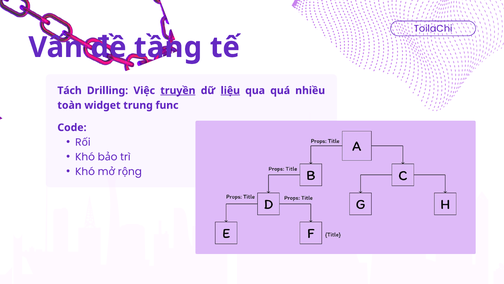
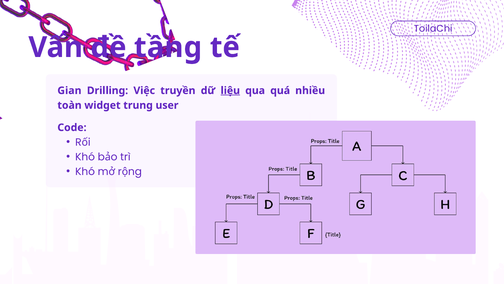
Tách: Tách -> Gian (69, 90)
truyền underline: present -> none (178, 90)
func: func -> user (167, 105)
